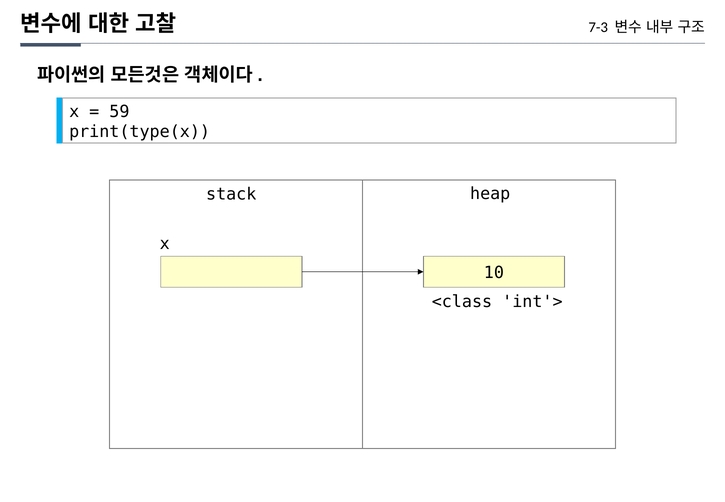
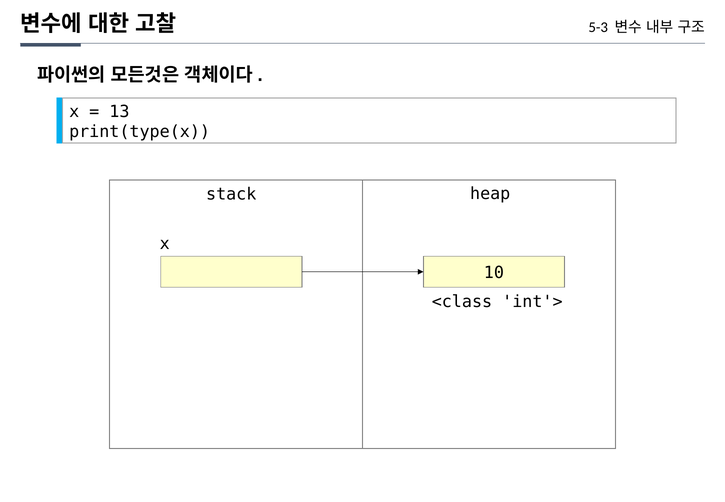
7-3: 7-3 -> 5-3 (598, 27)
59: 59 -> 13 (119, 112)
